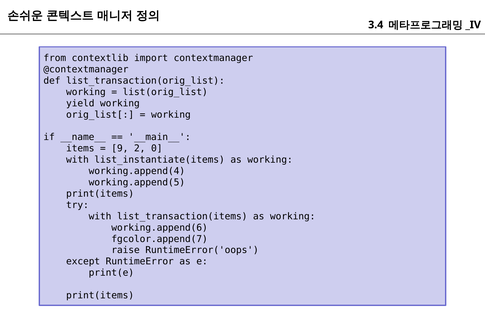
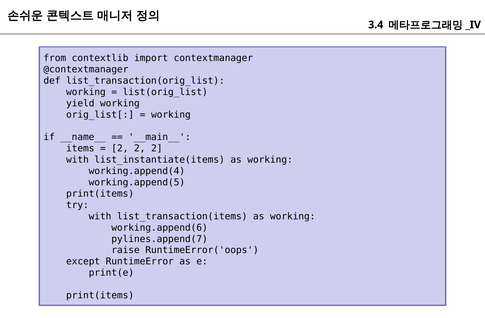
9: 9 -> 2 (120, 149)
0: 0 -> 2 (157, 149)
fgcolor.append(7: fgcolor.append(7 -> pylines.append(7 (160, 239)
